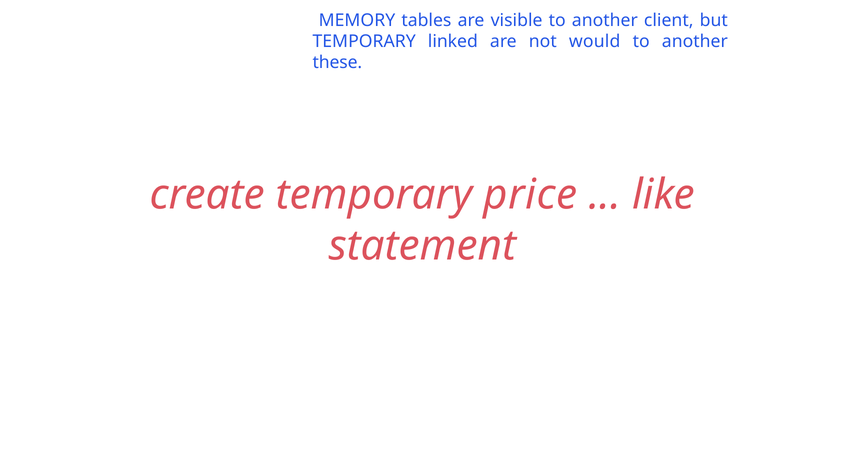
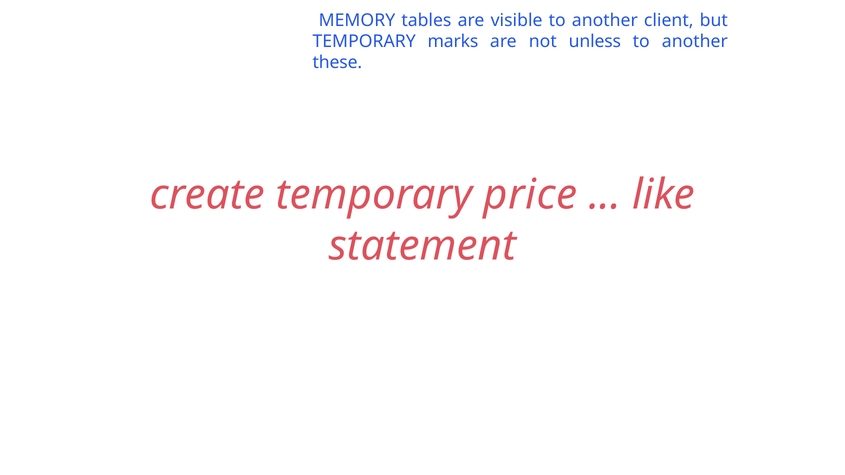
linked: linked -> marks (453, 41)
would: would -> unless (595, 41)
